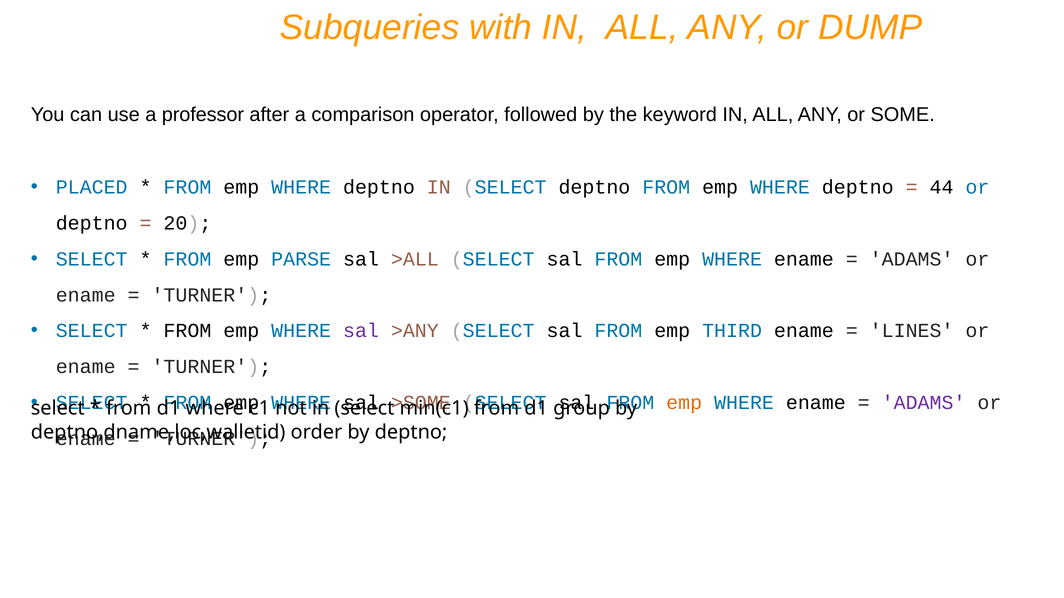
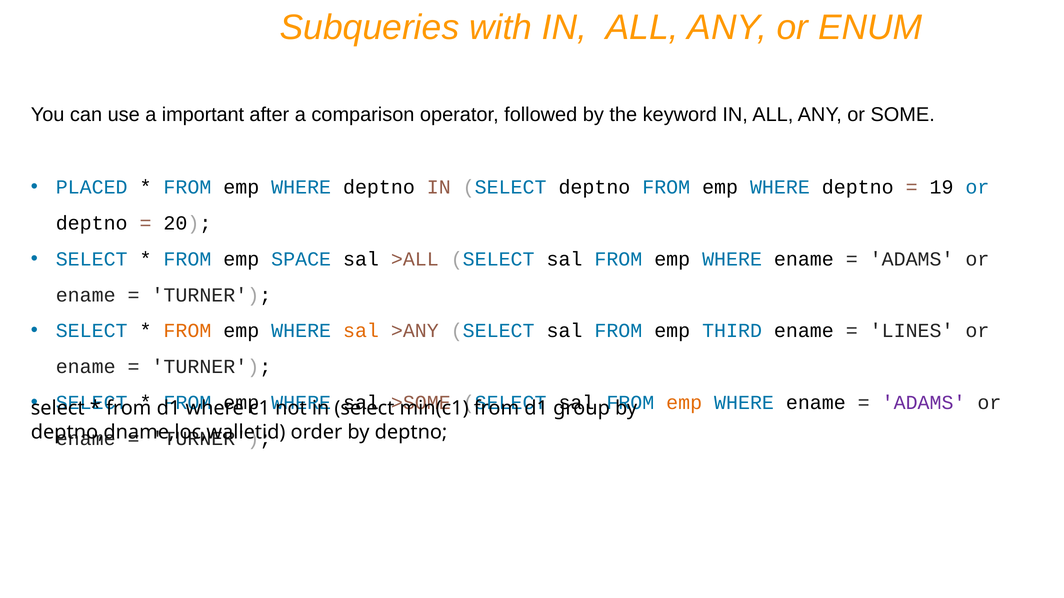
DUMP: DUMP -> ENUM (870, 28)
professor: professor -> important (203, 115)
44: 44 -> 19 (942, 188)
PARSE: PARSE -> SPACE (301, 259)
FROM colour: black -> orange (187, 331)
sal colour: purple -> orange (361, 331)
